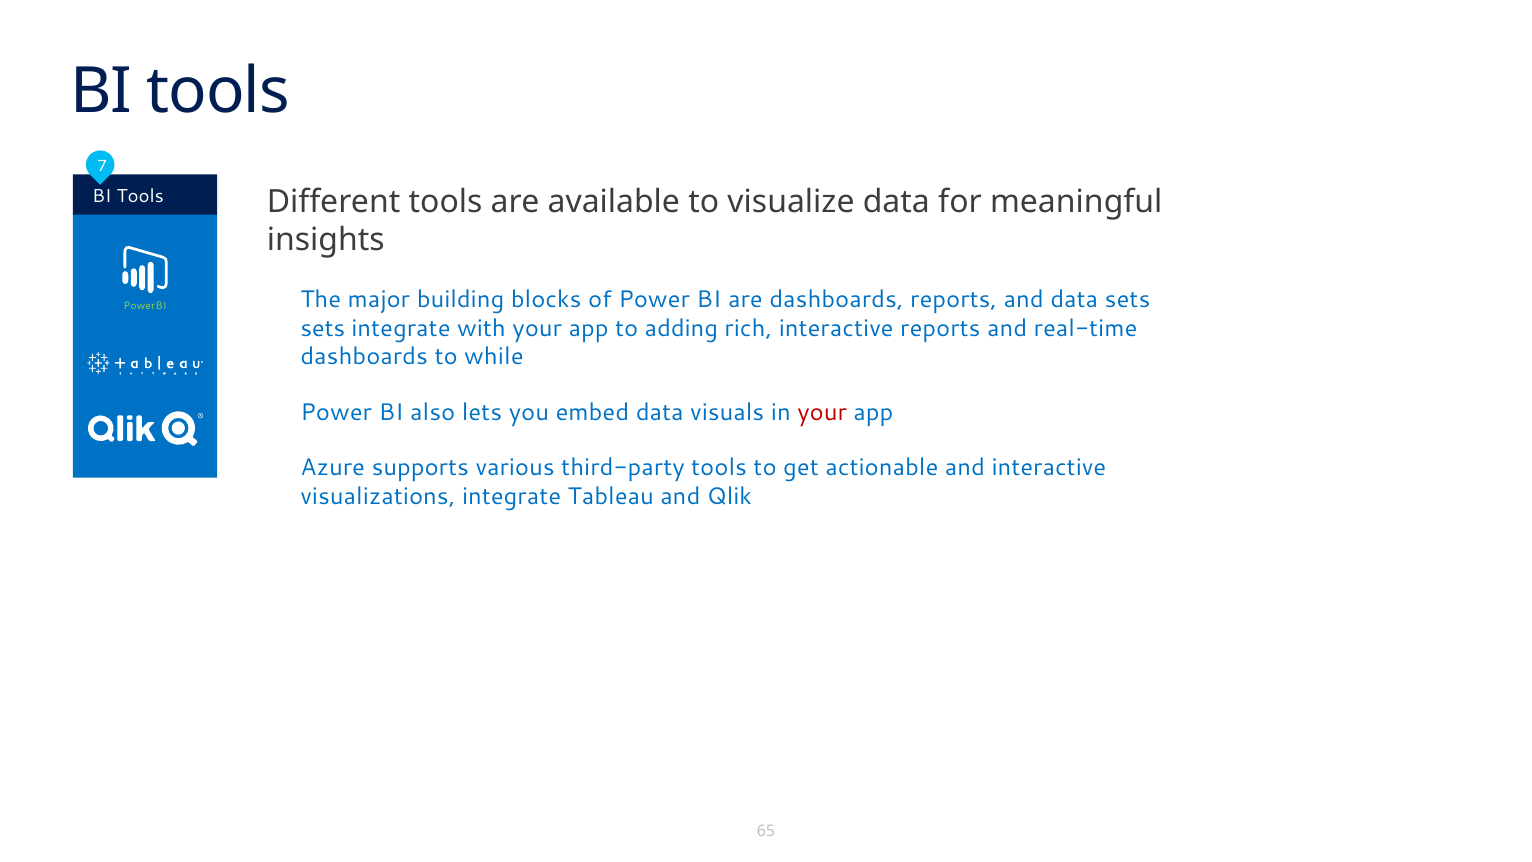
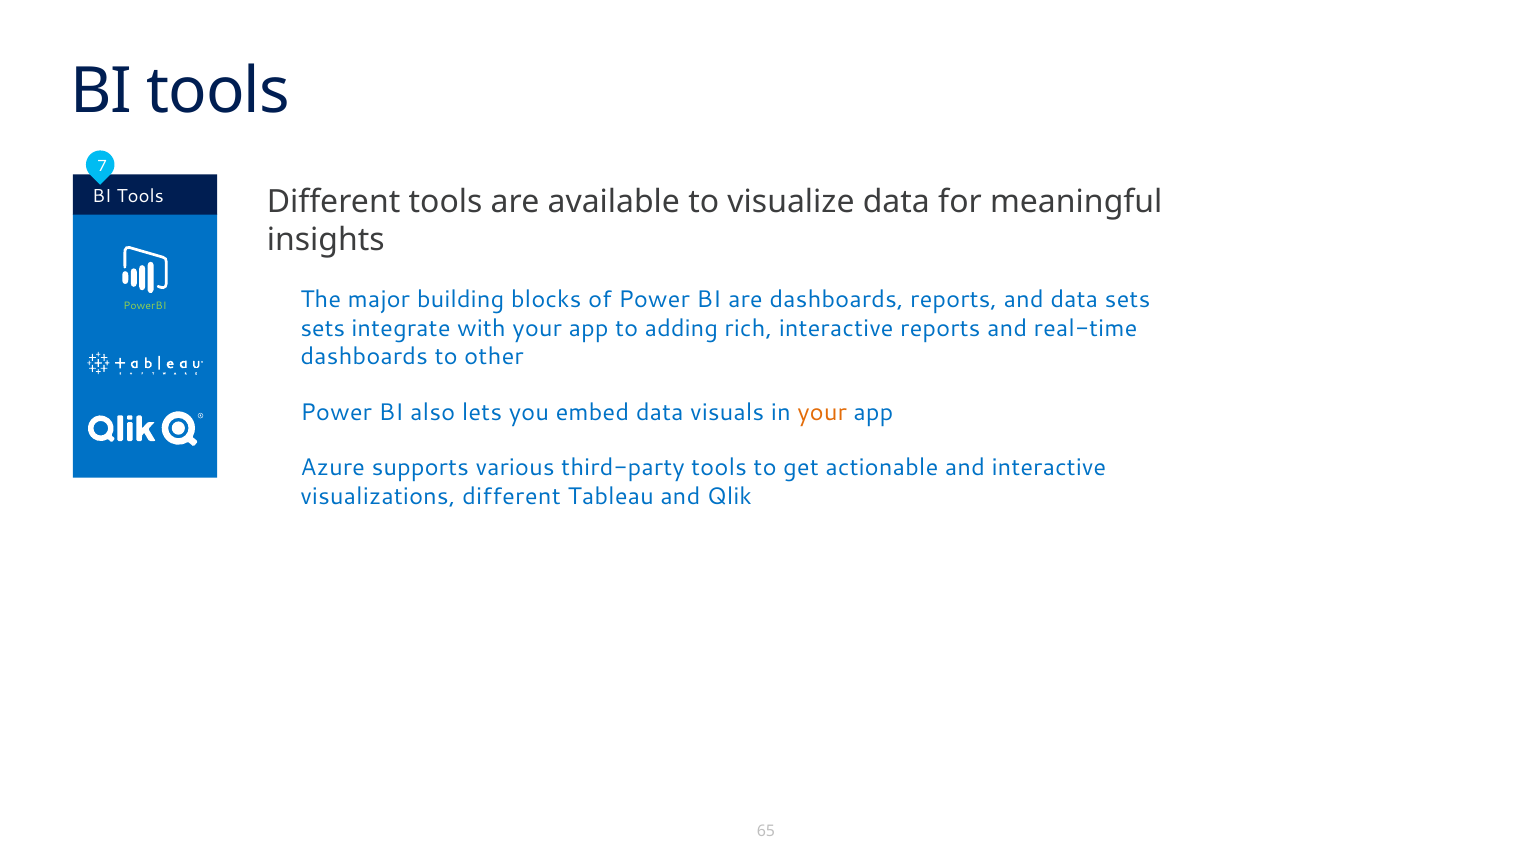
while: while -> other (494, 357)
your colour: red -> orange (822, 412)
visualizations integrate: integrate -> different (511, 496)
